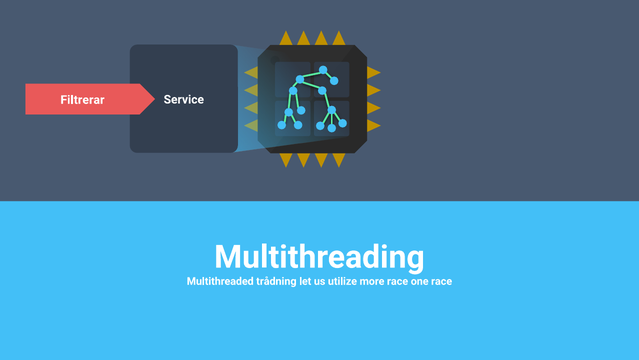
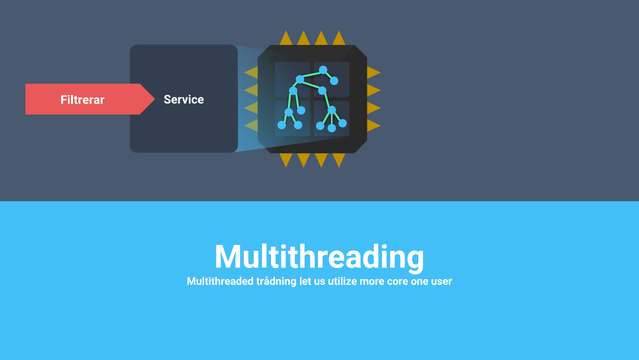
more race: race -> core (398, 281)
one race: race -> user (442, 281)
